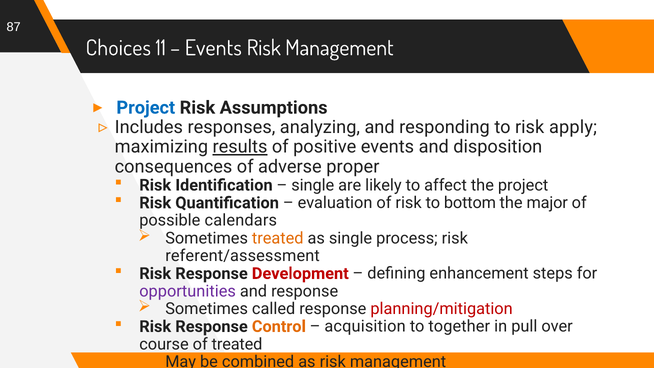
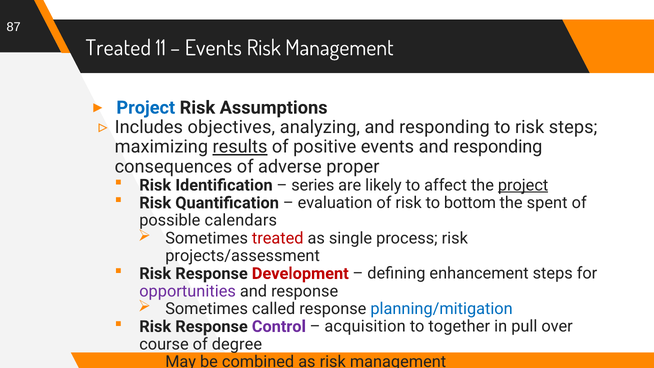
Choices: Choices -> Treated (118, 48)
responses: responses -> objectives (231, 127)
risk apply: apply -> steps (573, 127)
events and disposition: disposition -> responding (498, 147)
single: single -> series (313, 185)
project underline: none -> present (523, 185)
major: major -> spent (547, 203)
treated colour: orange -> red (278, 238)
referent/assessment: referent/assessment -> projects/assessment (243, 256)
planning/mitigation colour: red -> blue (442, 309)
Control colour: orange -> purple (279, 326)
of treated: treated -> degree (237, 344)
